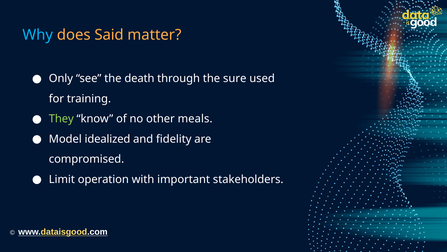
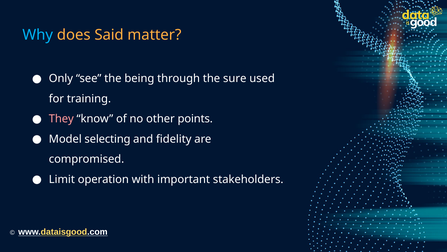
death: death -> being (139, 78)
They colour: light green -> pink (61, 119)
meals: meals -> points (195, 119)
idealized: idealized -> selecting (108, 139)
